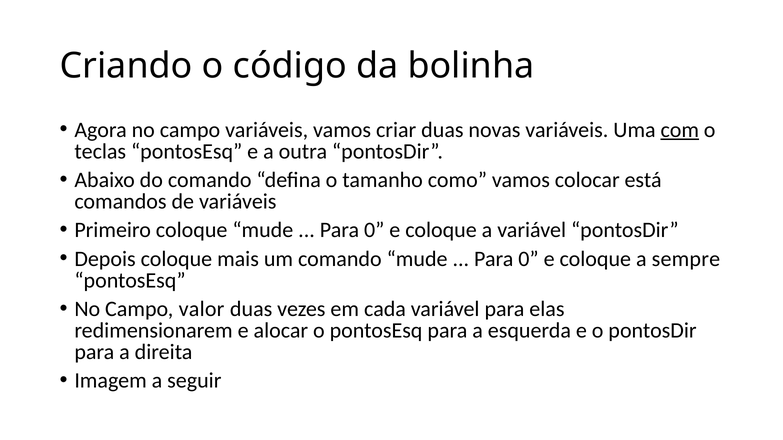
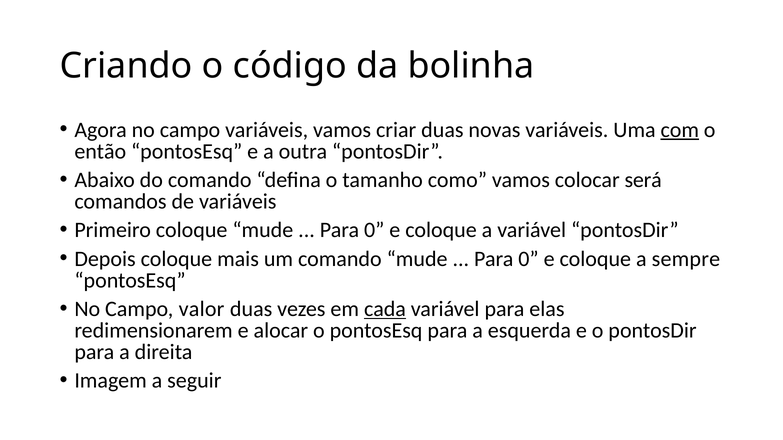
teclas: teclas -> então (100, 151)
está: está -> será (643, 180)
cada underline: none -> present (385, 309)
